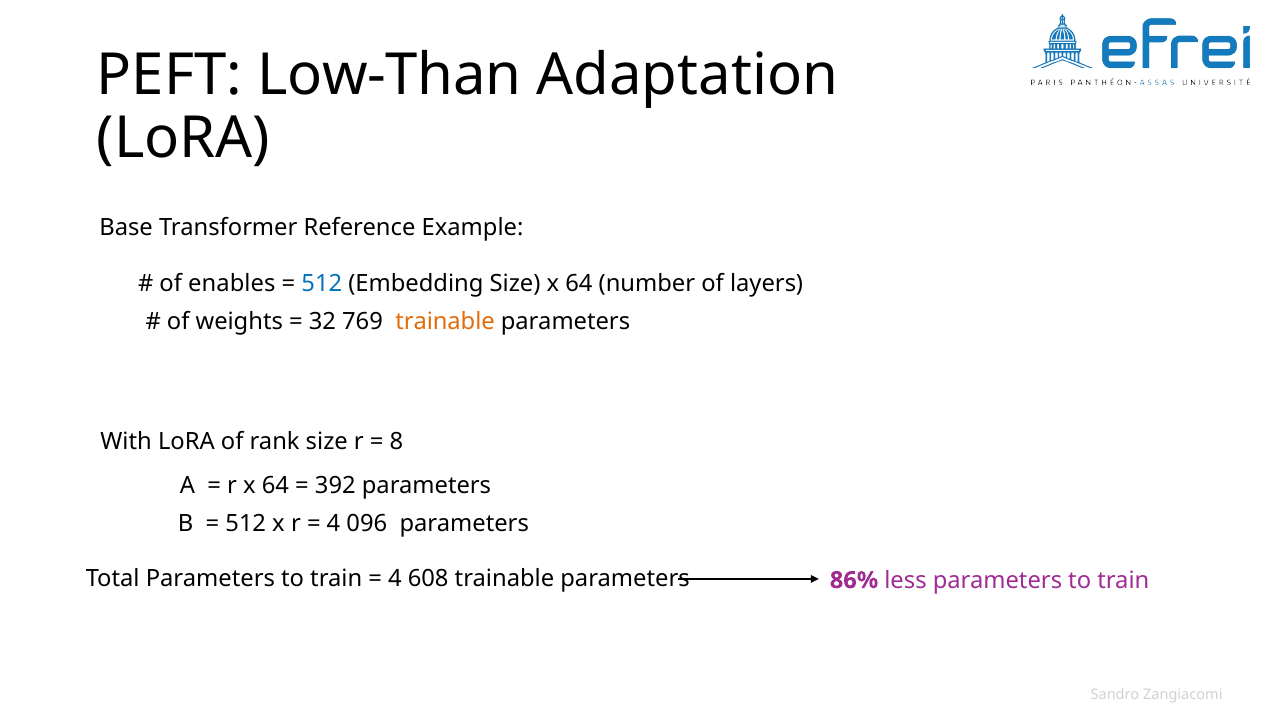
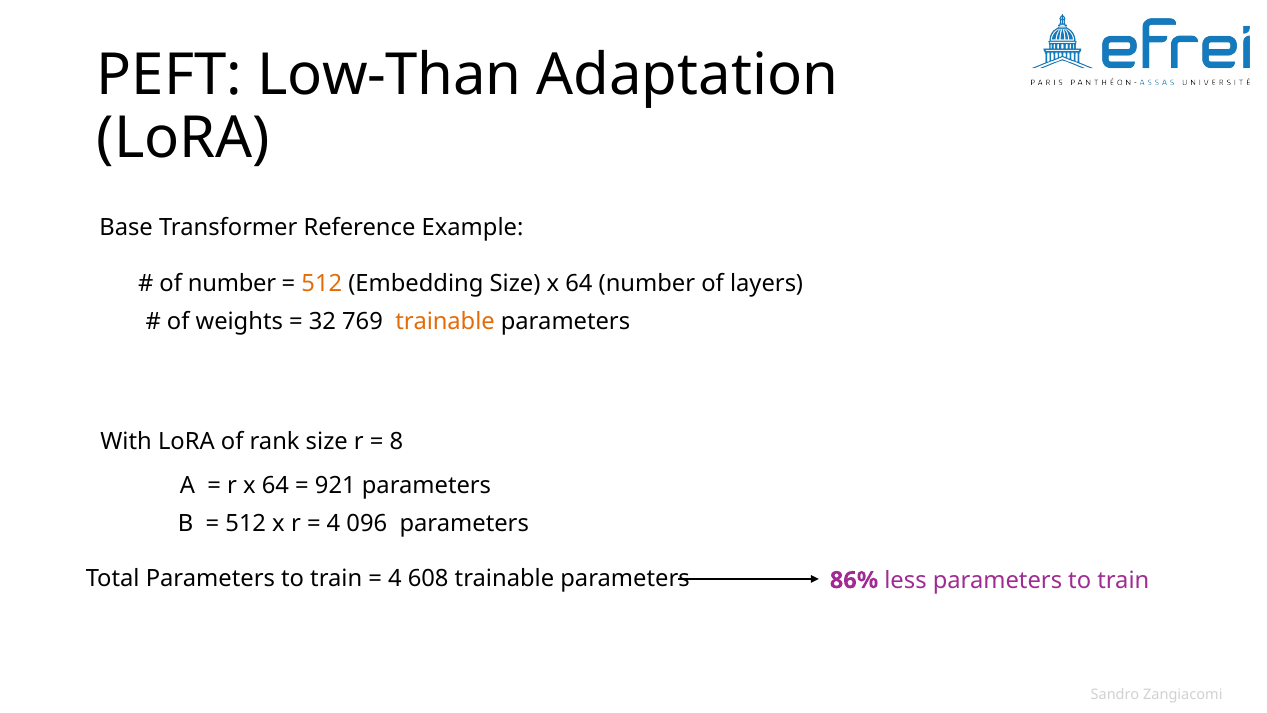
of enables: enables -> number (232, 283)
512 colour: blue -> orange (322, 283)
392: 392 -> 921 (335, 485)
